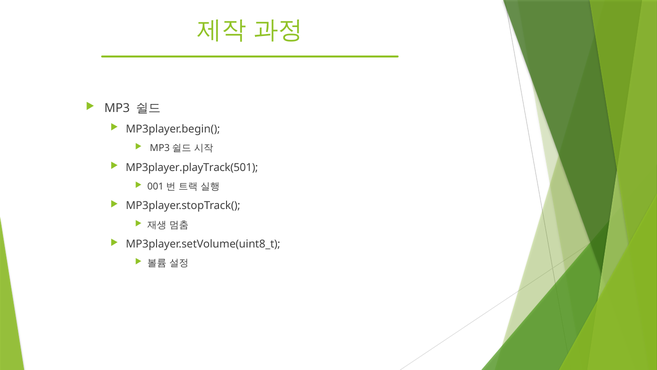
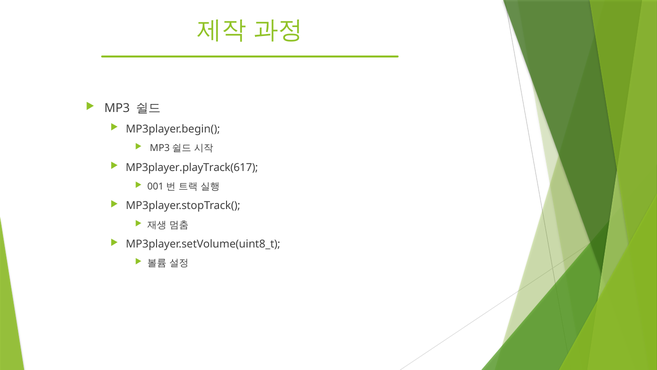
MP3player.playTrack(501: MP3player.playTrack(501 -> MP3player.playTrack(617 (192, 167)
